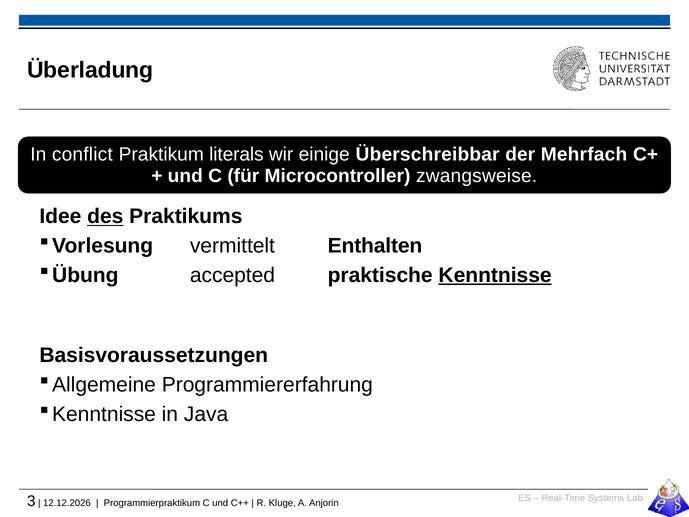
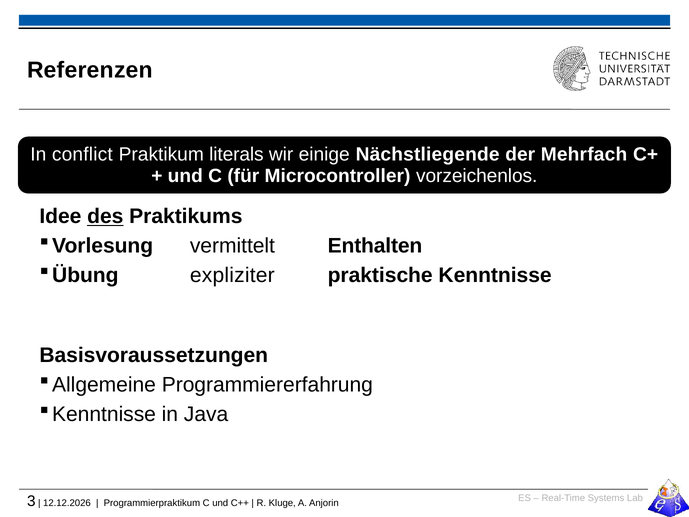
Überladung: Überladung -> Referenzen (90, 70)
Überschreibbar: Überschreibbar -> Nächstliegende (428, 154)
zwangsweise: zwangsweise -> vorzeichenlos (477, 176)
accepted: accepted -> expliziter (232, 275)
Kenntnisse underline: present -> none (495, 275)
